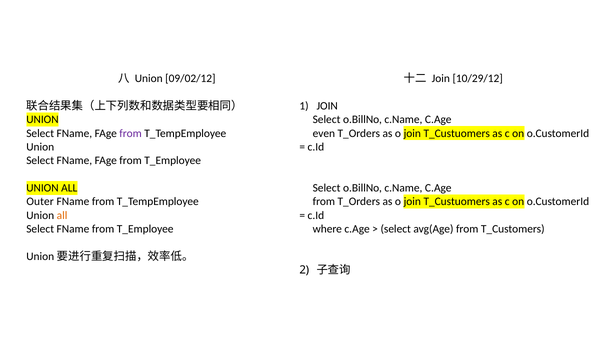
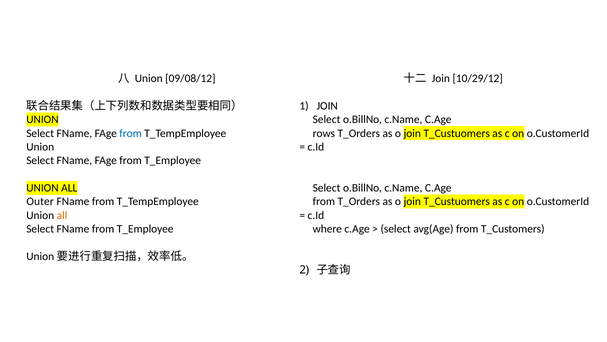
09/02/12: 09/02/12 -> 09/08/12 (190, 78)
from colour: purple -> blue (131, 133)
even: even -> rows (324, 133)
